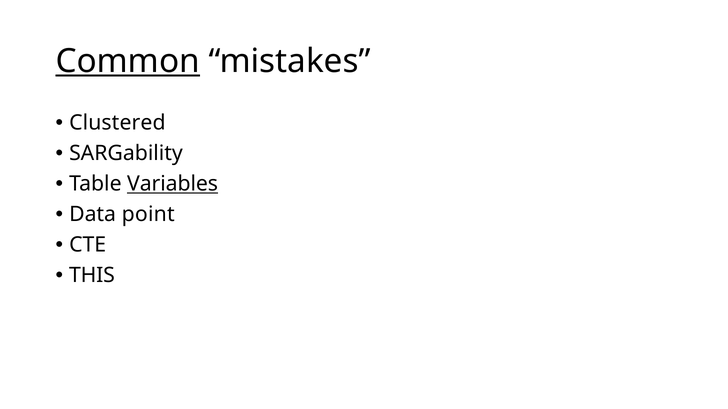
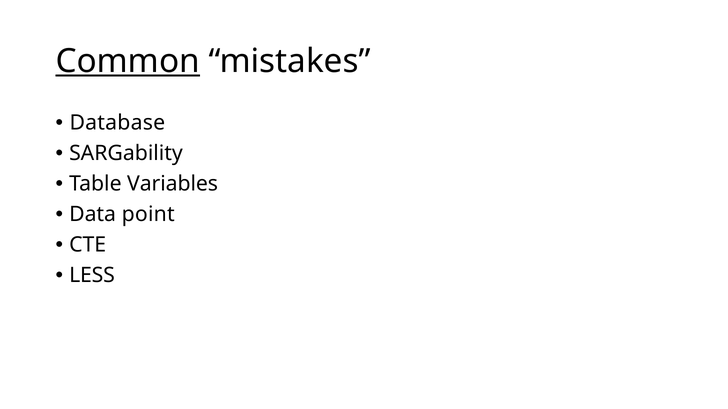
Clustered: Clustered -> Database (117, 123)
Variables underline: present -> none (173, 184)
THIS: THIS -> LESS (92, 276)
